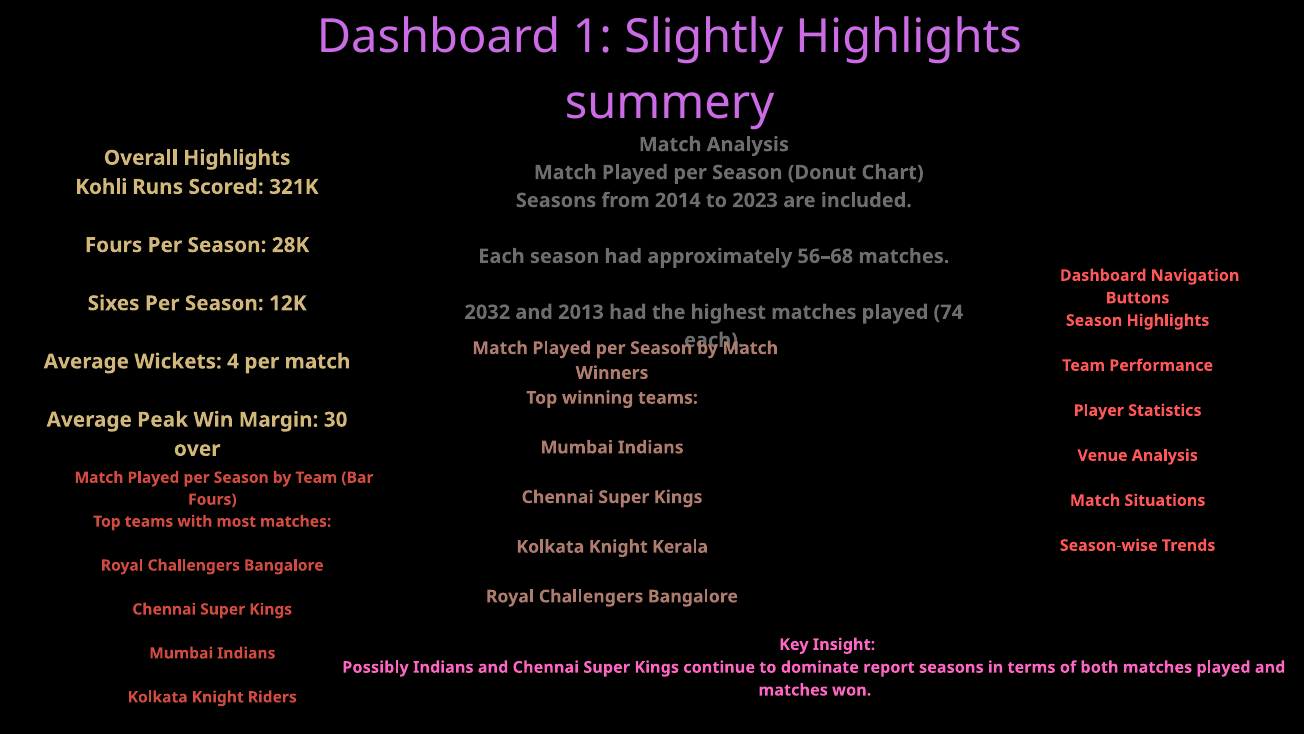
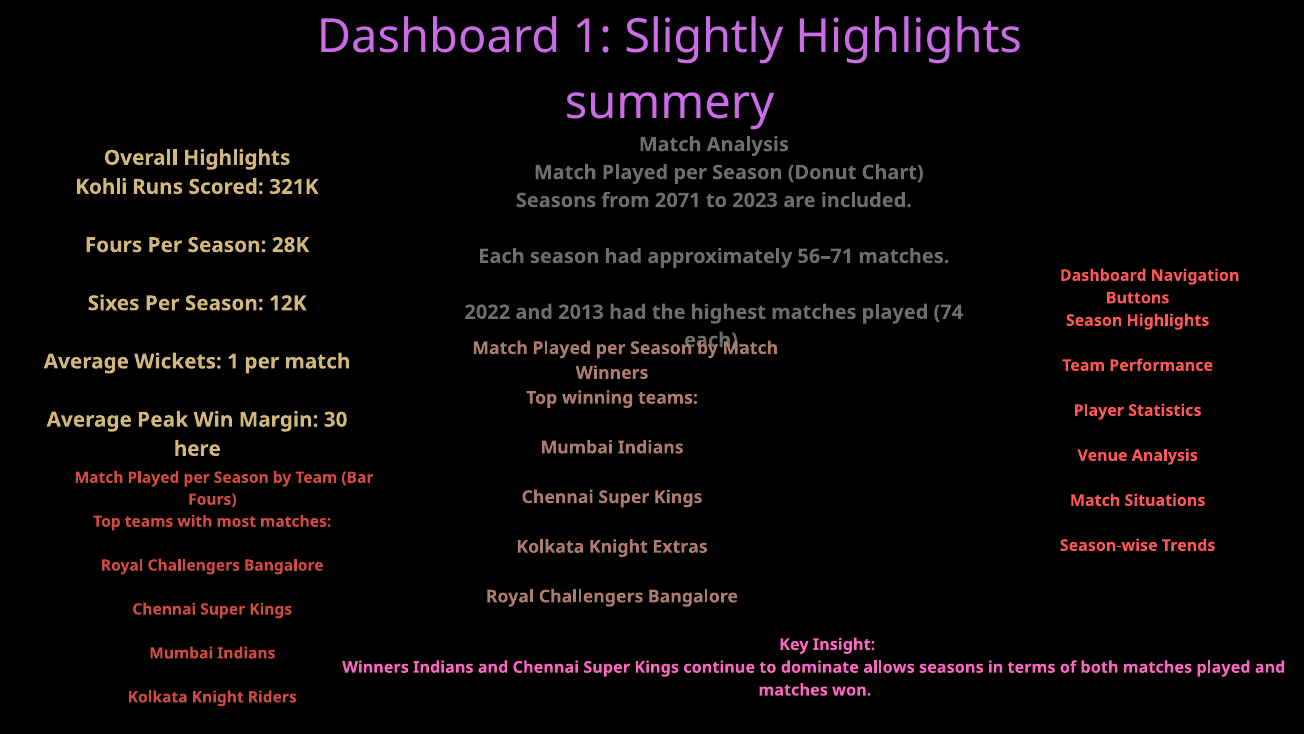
2014: 2014 -> 2071 (678, 200)
56–68: 56–68 -> 56–71 (825, 256)
2032: 2032 -> 2022 (487, 312)
Wickets 4: 4 -> 1 (233, 361)
over: over -> here (197, 449)
Kerala: Kerala -> Extras (680, 546)
Possibly: Possibly -> Winners (376, 667)
report: report -> allows (889, 667)
